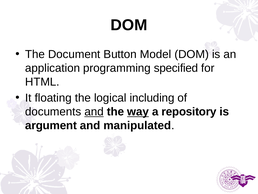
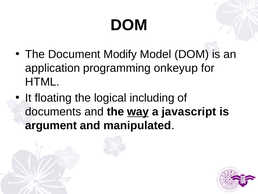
Button: Button -> Modify (120, 54)
specified: specified -> onkeyup (176, 68)
and underline: present -> none (94, 111)
repository: repository -> javascript (189, 111)
